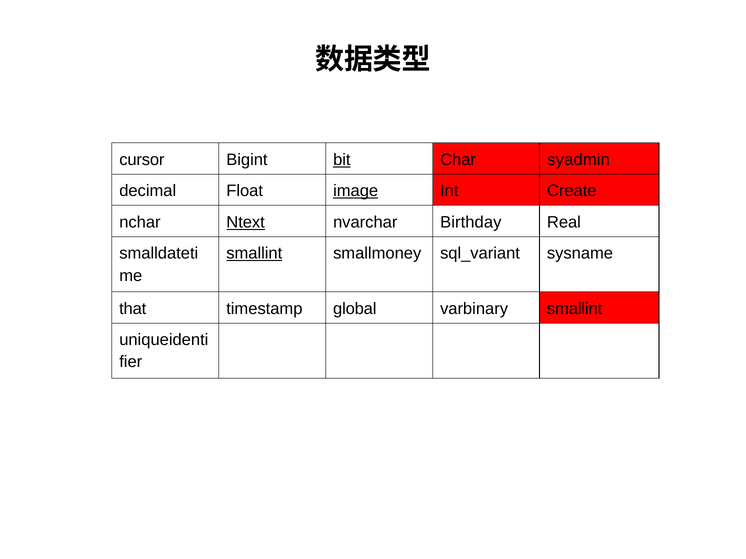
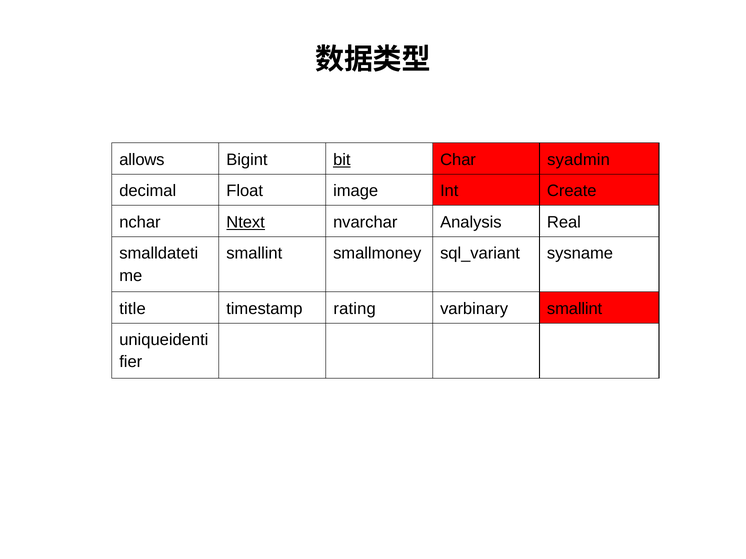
cursor: cursor -> allows (142, 160)
image underline: present -> none (356, 191)
Birthday: Birthday -> Analysis (471, 222)
smallint underline: present -> none (254, 254)
that: that -> title (133, 309)
global: global -> rating (355, 309)
